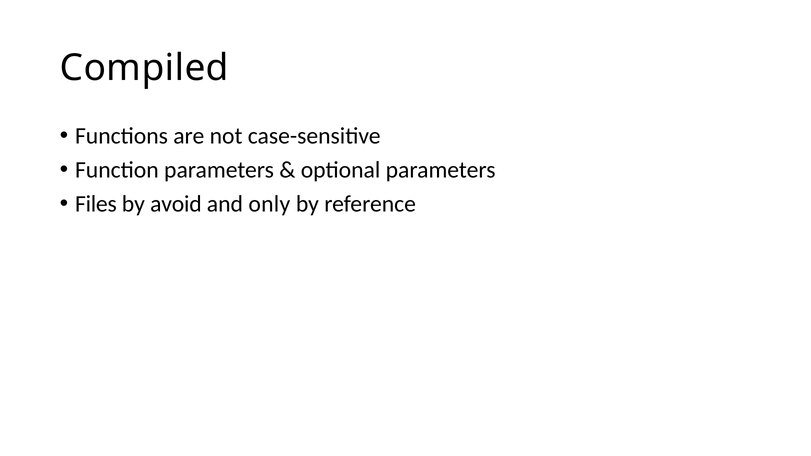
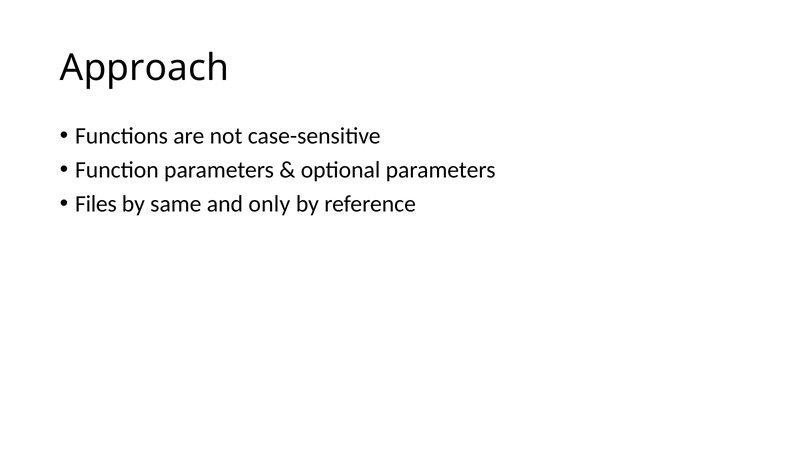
Compiled: Compiled -> Approach (144, 68)
avoid: avoid -> same (176, 204)
